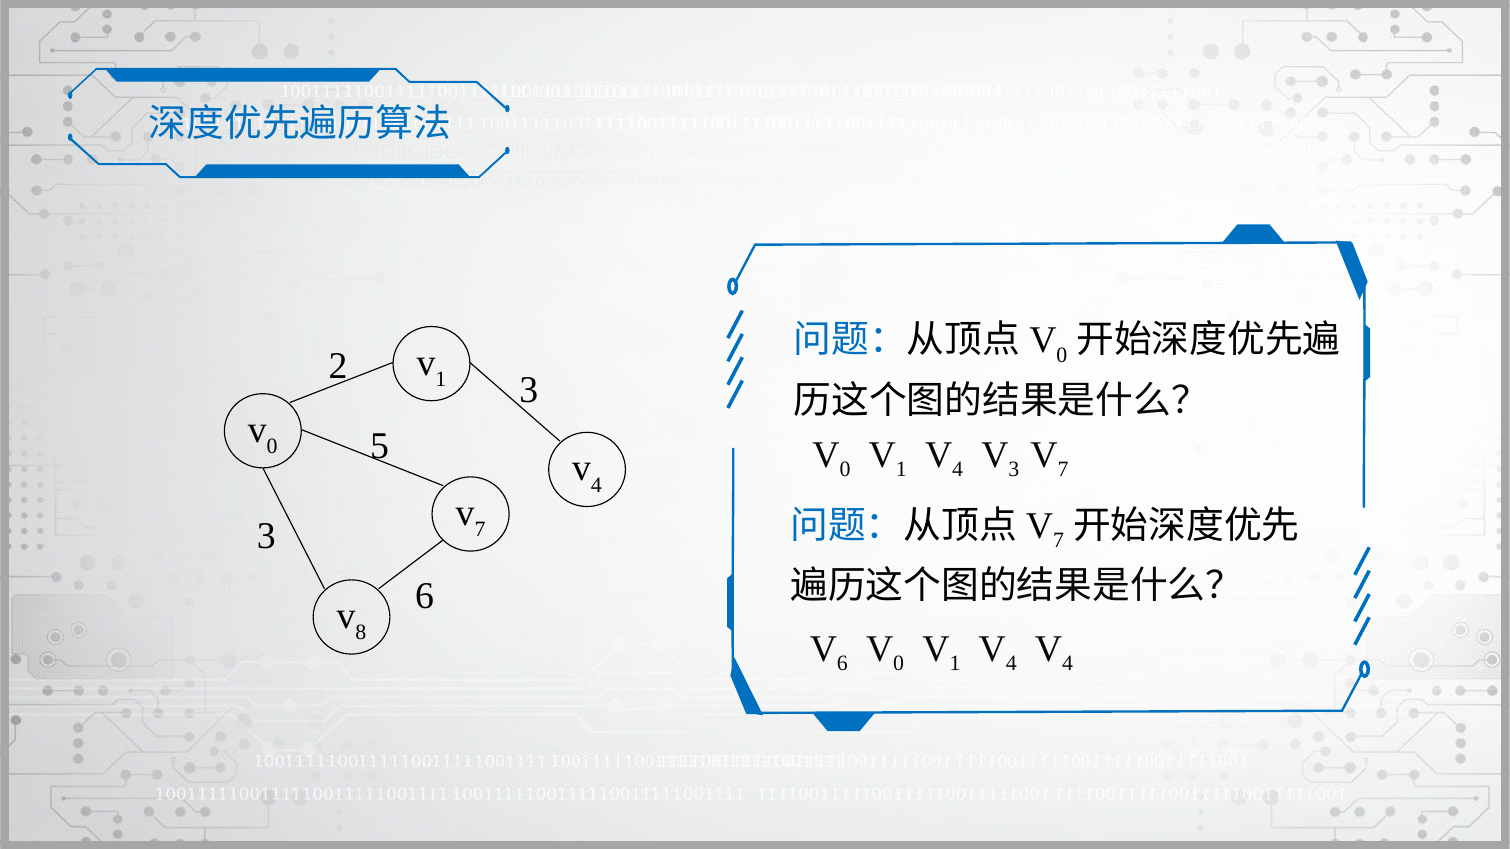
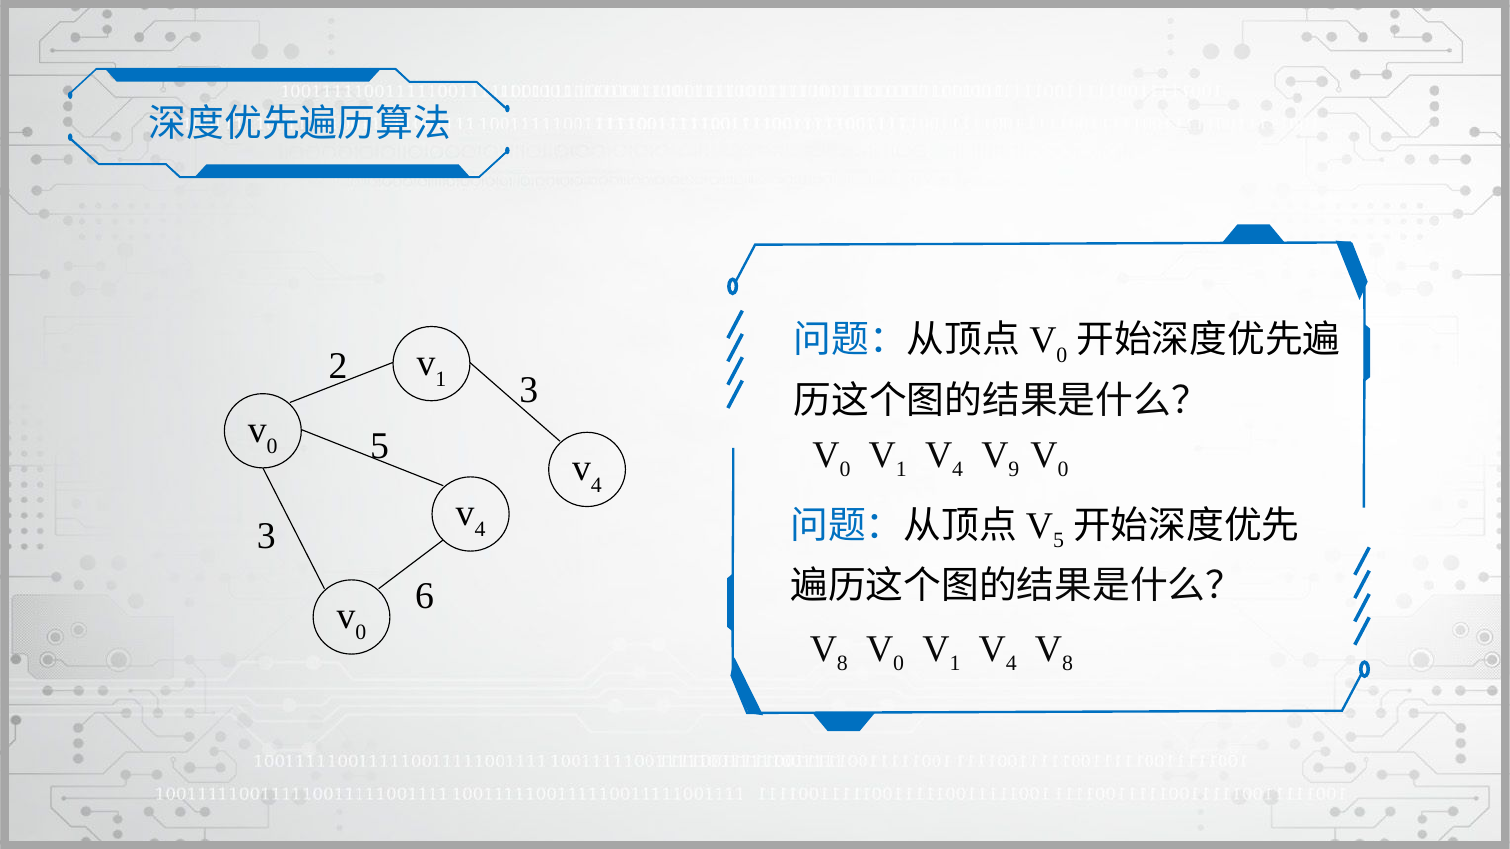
3: 3 -> 9 (1014, 470)
7: 7 -> 0 (1063, 470)
7: 7 -> 4 (480, 530)
7: 7 -> 5 (1059, 541)
8: 8 -> 0 (361, 633)
6: 6 -> 8 (842, 664)
4: 4 -> 8 (1067, 664)
